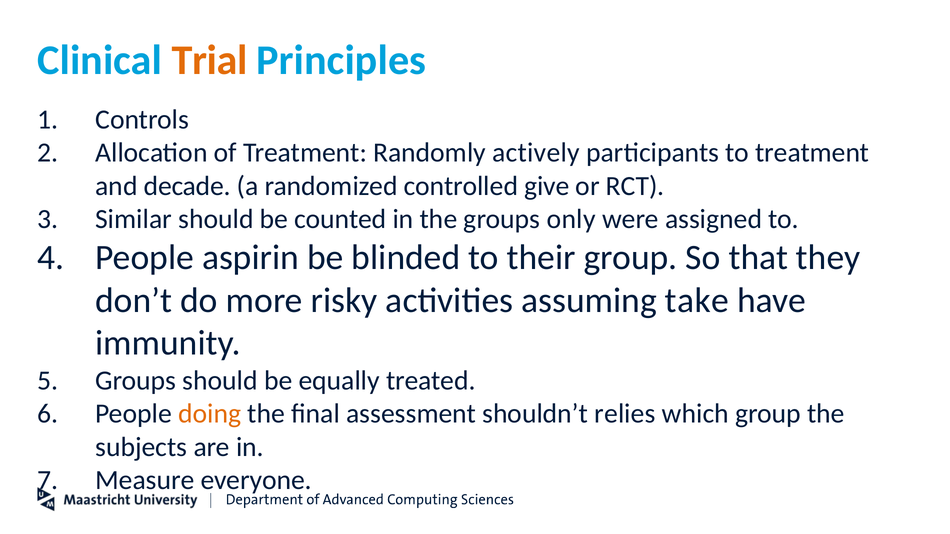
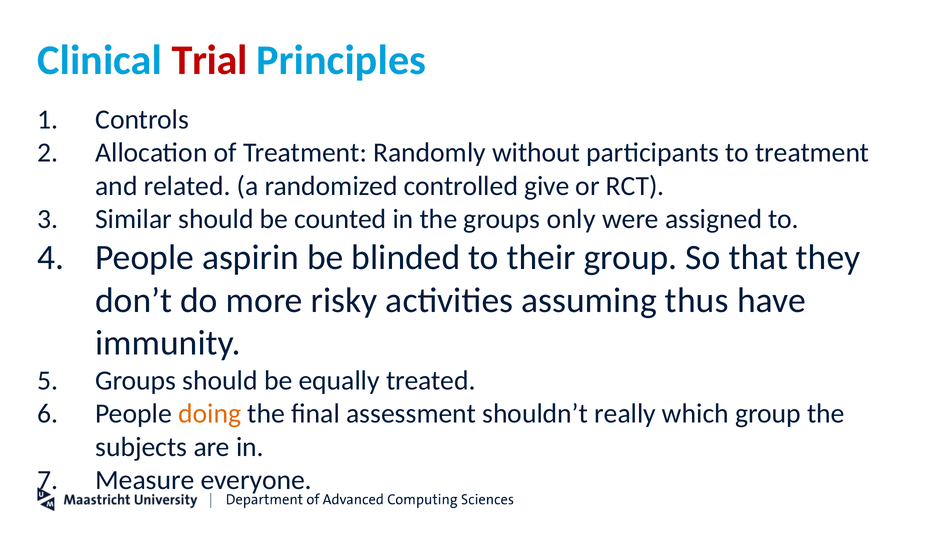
Trial colour: orange -> red (210, 61)
actively: actively -> without (536, 153)
decade: decade -> related (187, 186)
take: take -> thus (697, 301)
relies: relies -> really (625, 414)
